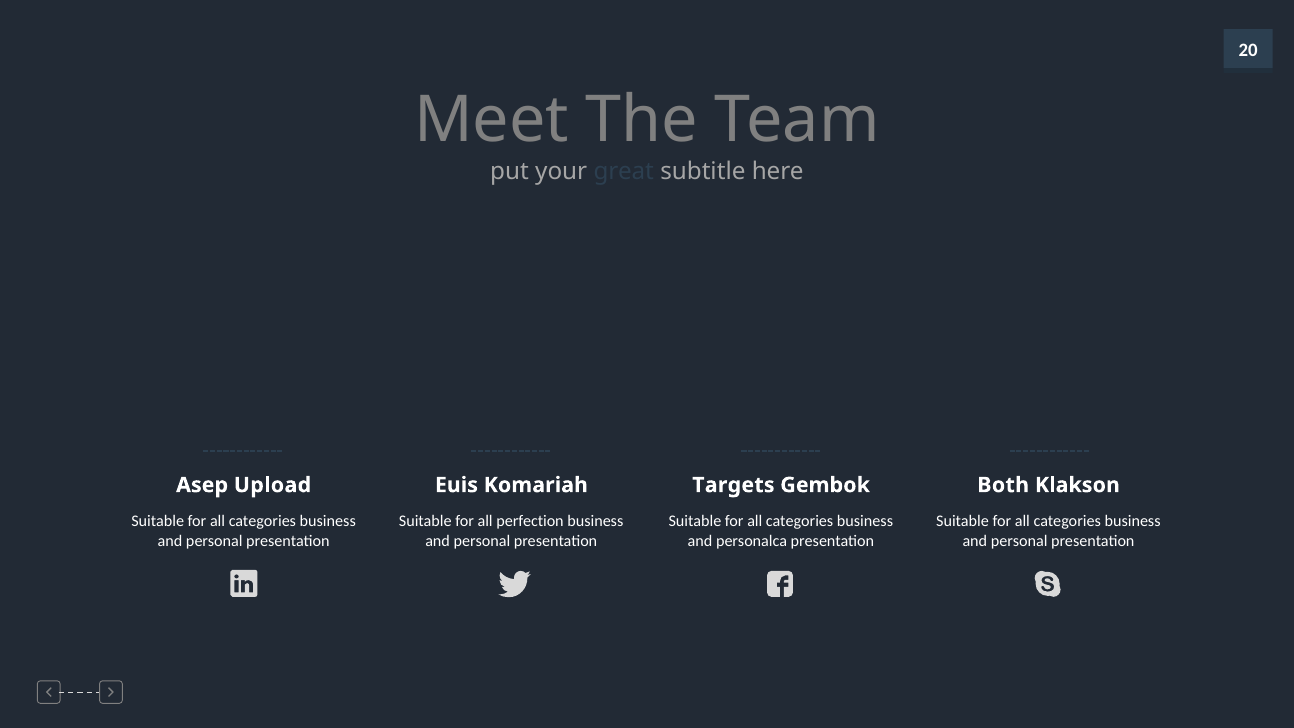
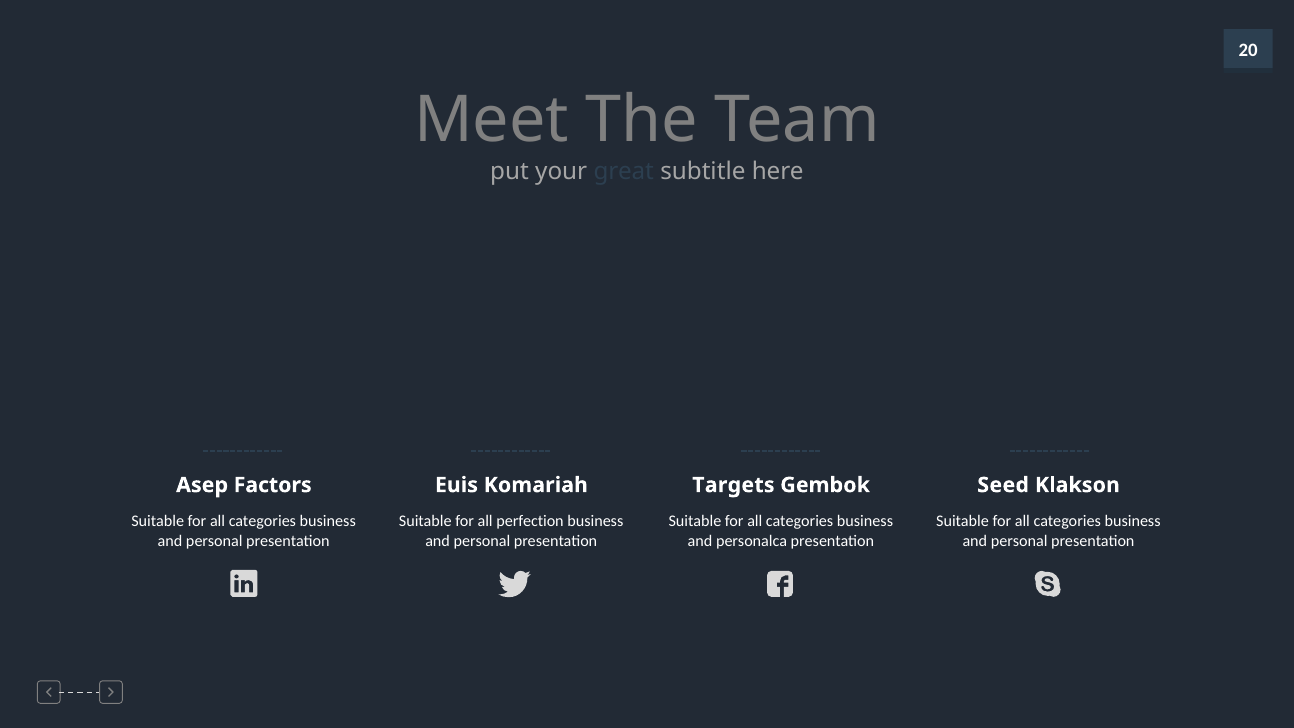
Upload: Upload -> Factors (273, 485)
Both: Both -> Seed (1003, 485)
